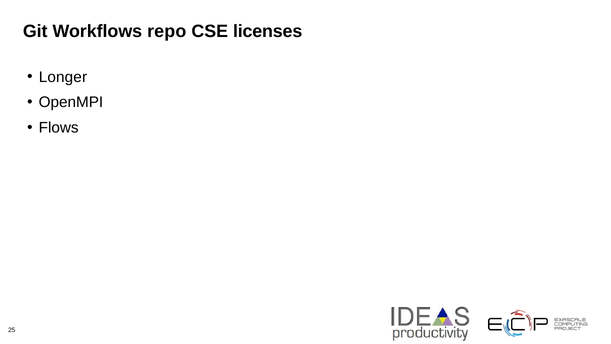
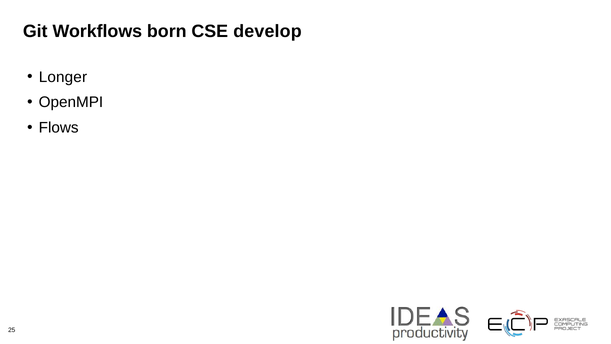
repo: repo -> born (167, 32)
licenses: licenses -> develop (267, 32)
